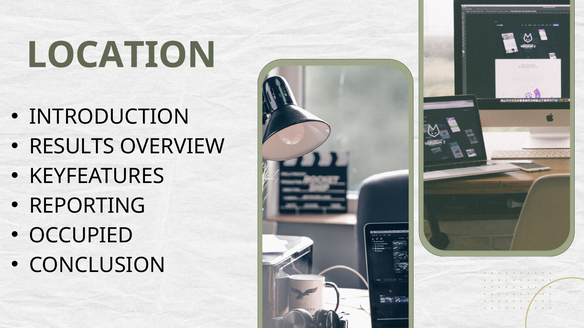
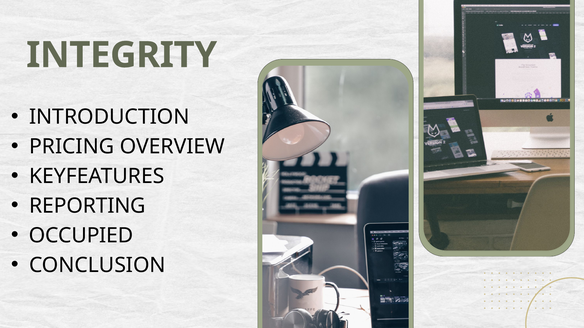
LOCATION: LOCATION -> INTEGRITY (122, 55)
RESULTS: RESULTS -> PRICING (72, 147)
